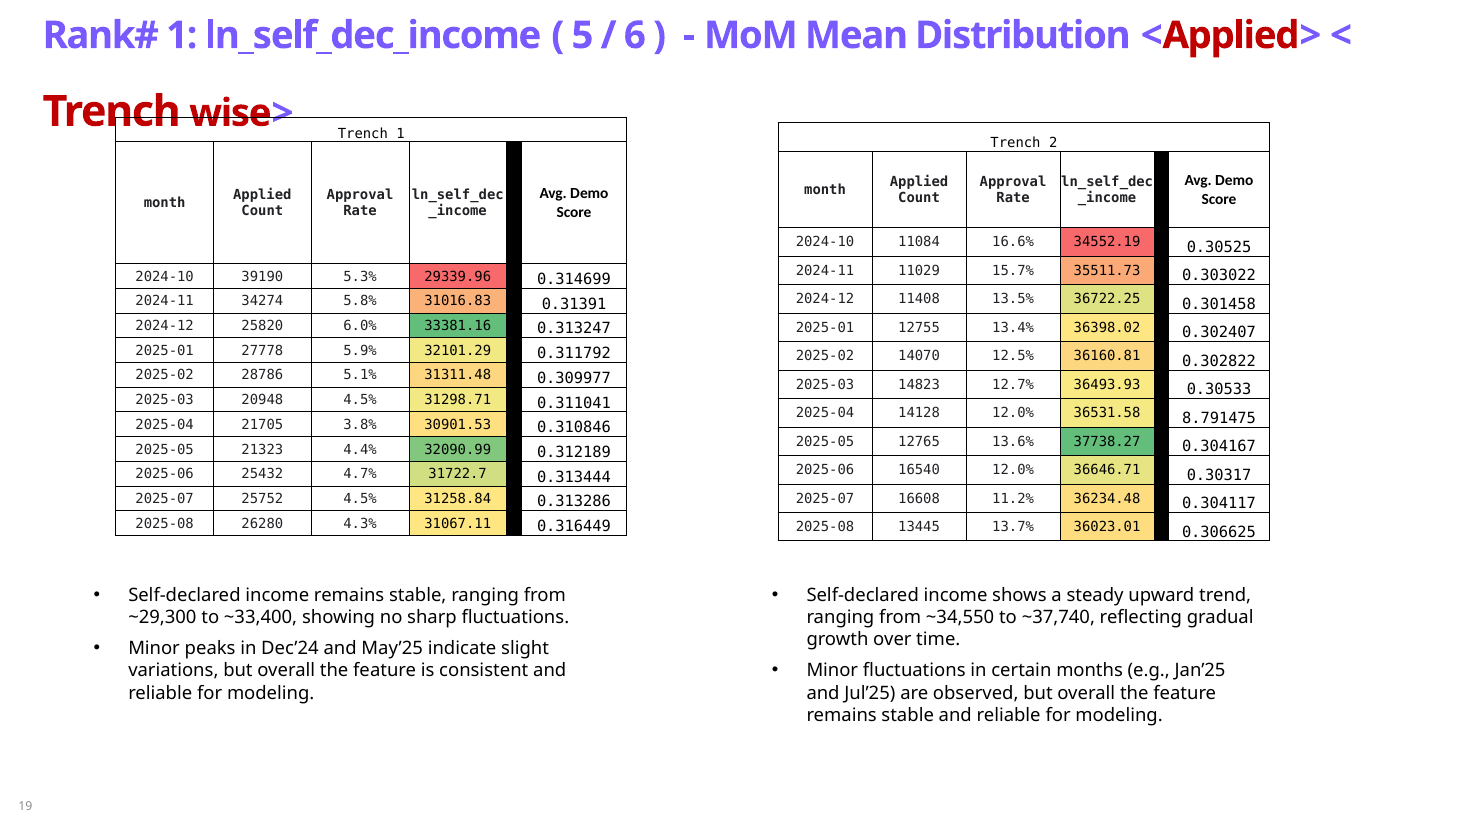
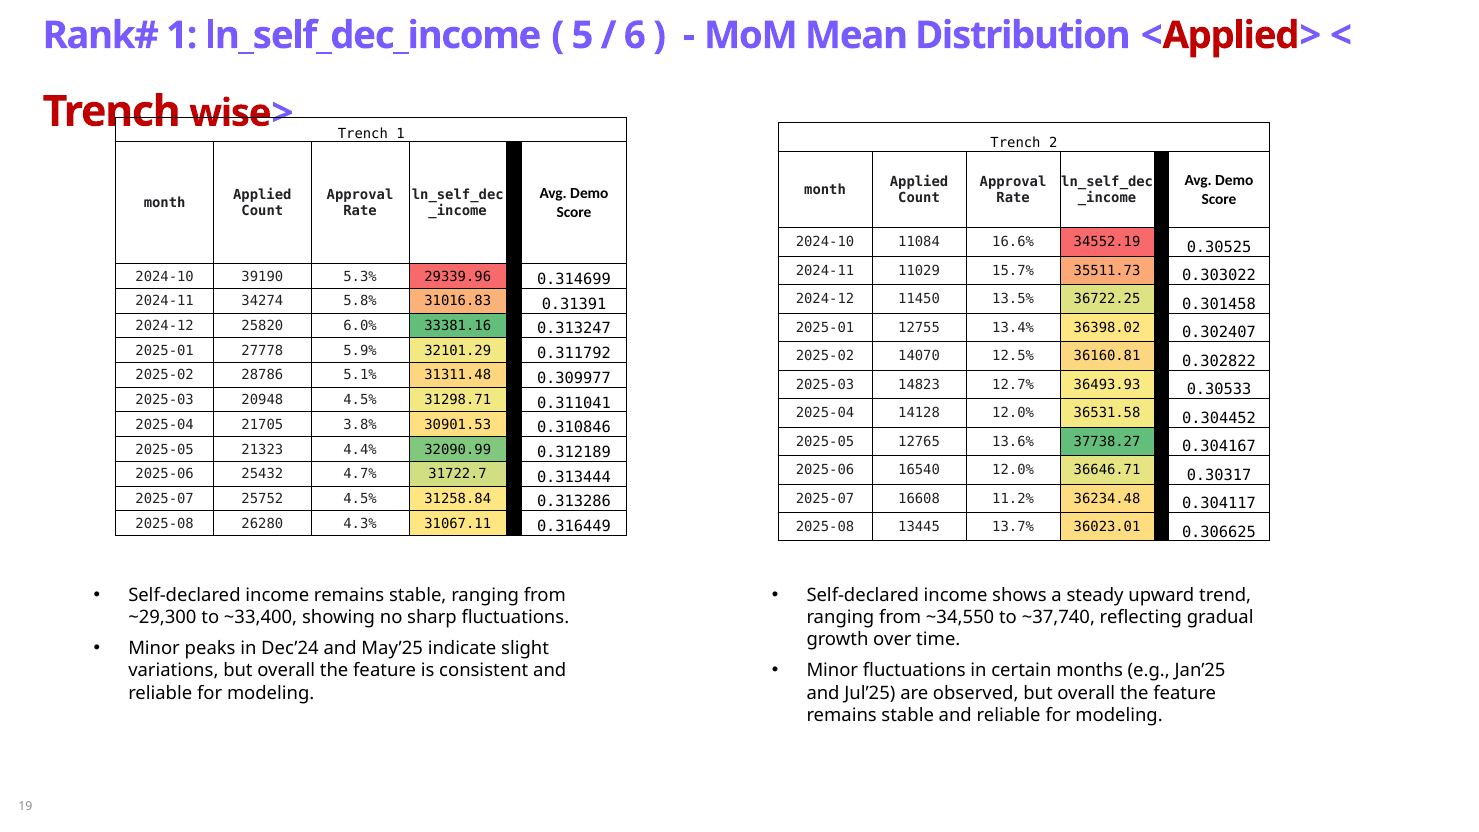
11408: 11408 -> 11450 (919, 299)
8.791475: 8.791475 -> 0.304452 (1219, 418)
